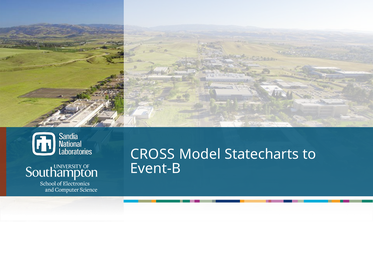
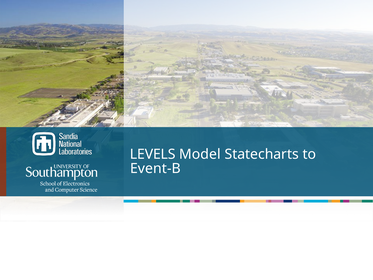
CROSS: CROSS -> LEVELS (153, 154)
